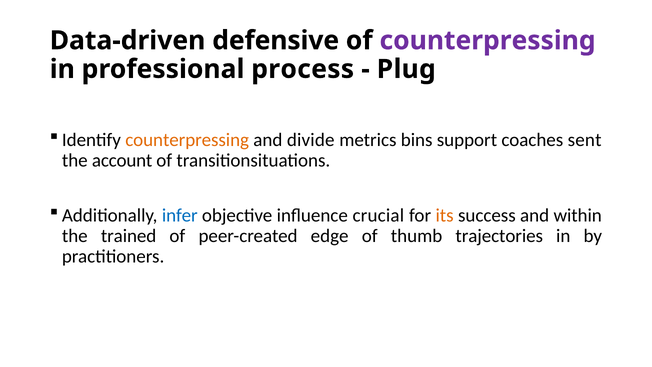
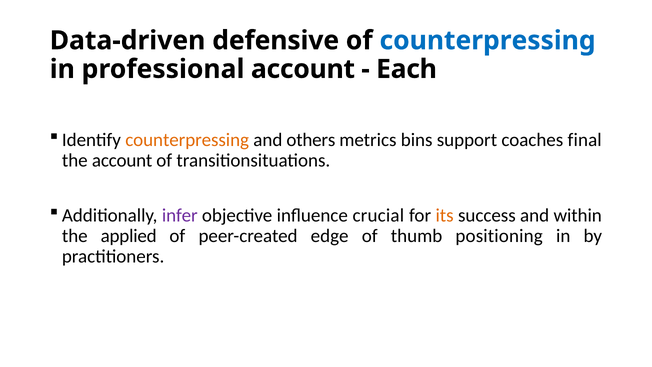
counterpressing colour: purple -> blue (488, 40)
professional process: process -> account (303, 69)
Plug: Plug -> Each (406, 69)
divide: divide -> others (311, 140)
sent: sent -> final (585, 140)
infer colour: blue -> purple (180, 215)
trained: trained -> applied (129, 236)
trajectories: trajectories -> positioning (499, 236)
